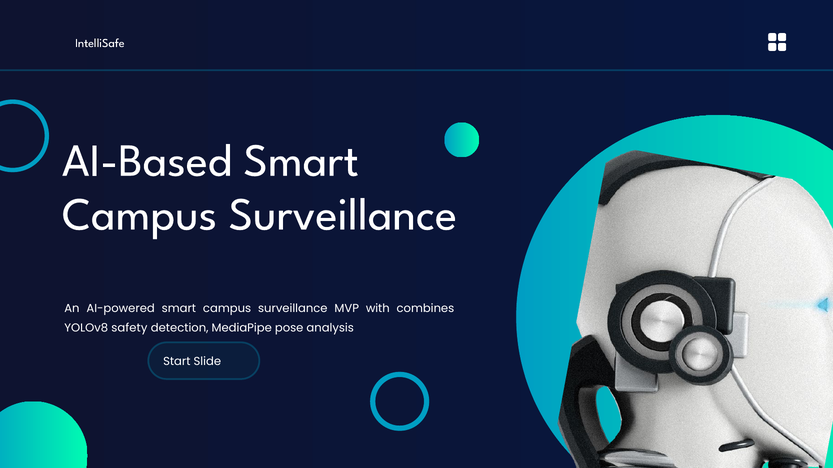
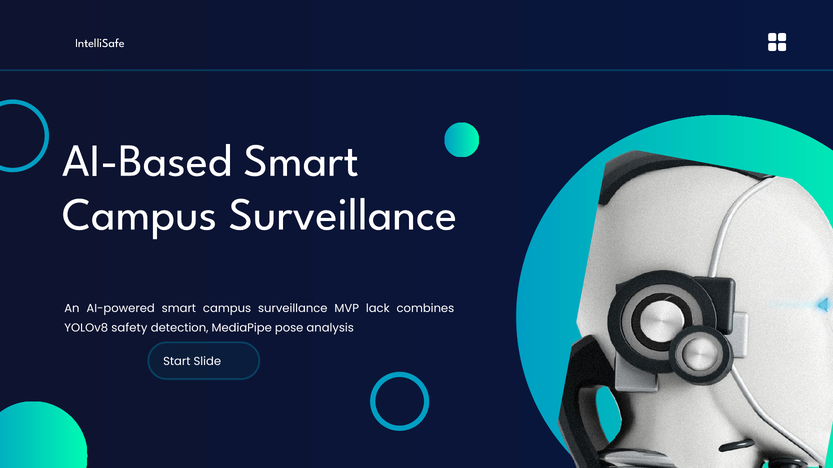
with: with -> lack (378, 309)
